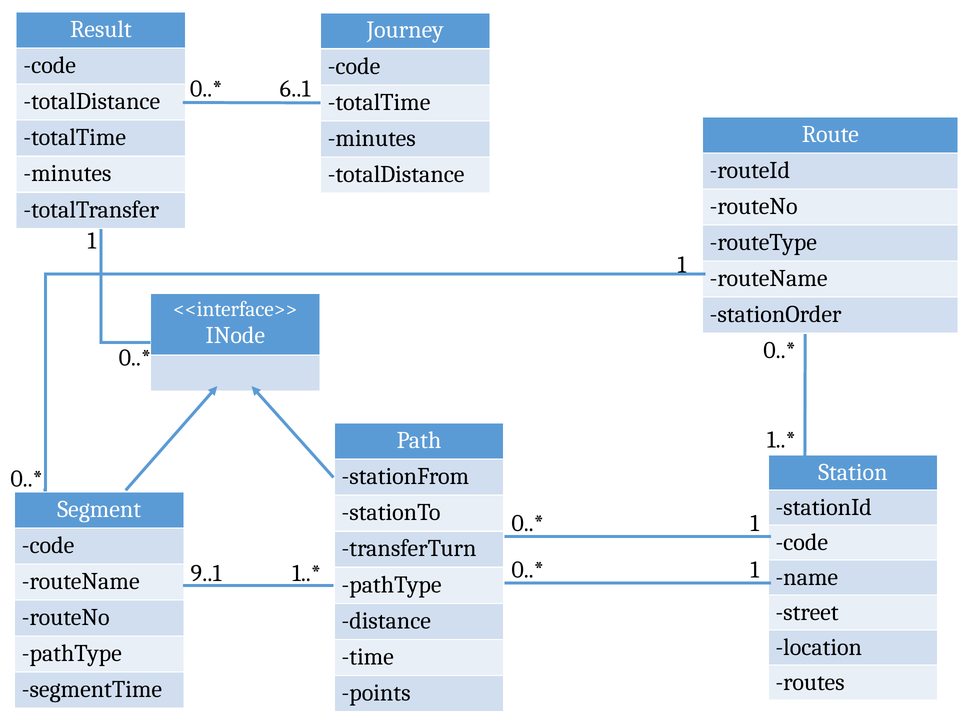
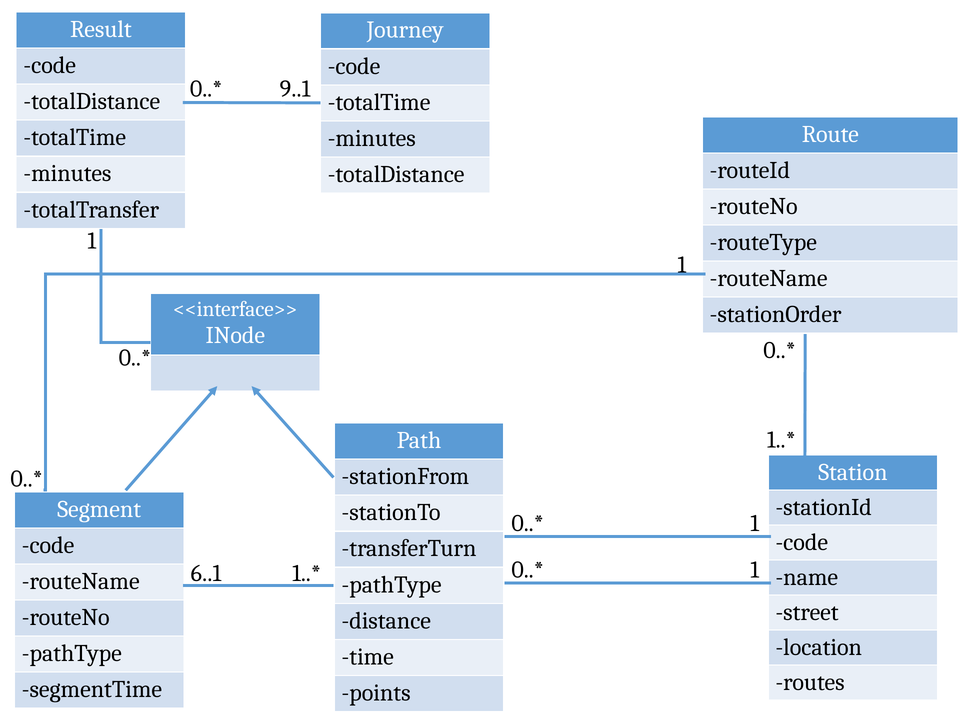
6..1: 6..1 -> 9..1 (295, 89)
9..1: 9..1 -> 6..1 (206, 574)
